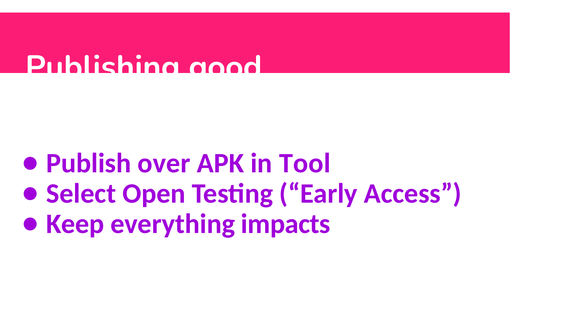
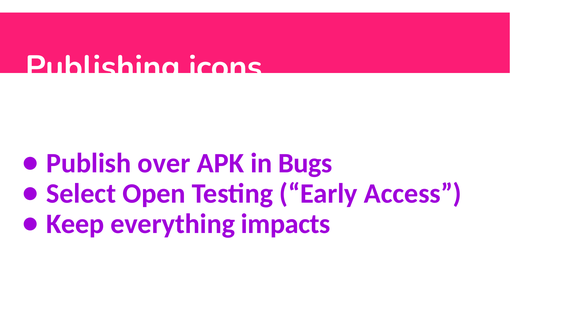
good: good -> icons (225, 67)
Tool: Tool -> Bugs (305, 163)
